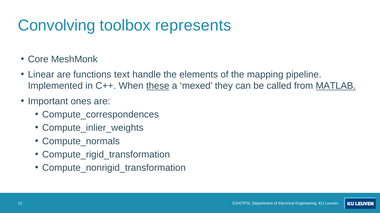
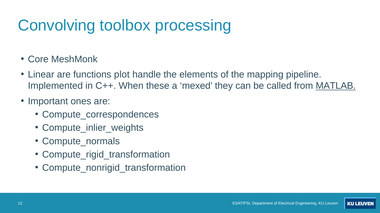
represents: represents -> processing (193, 26)
text: text -> plot (122, 75)
these underline: present -> none (158, 86)
